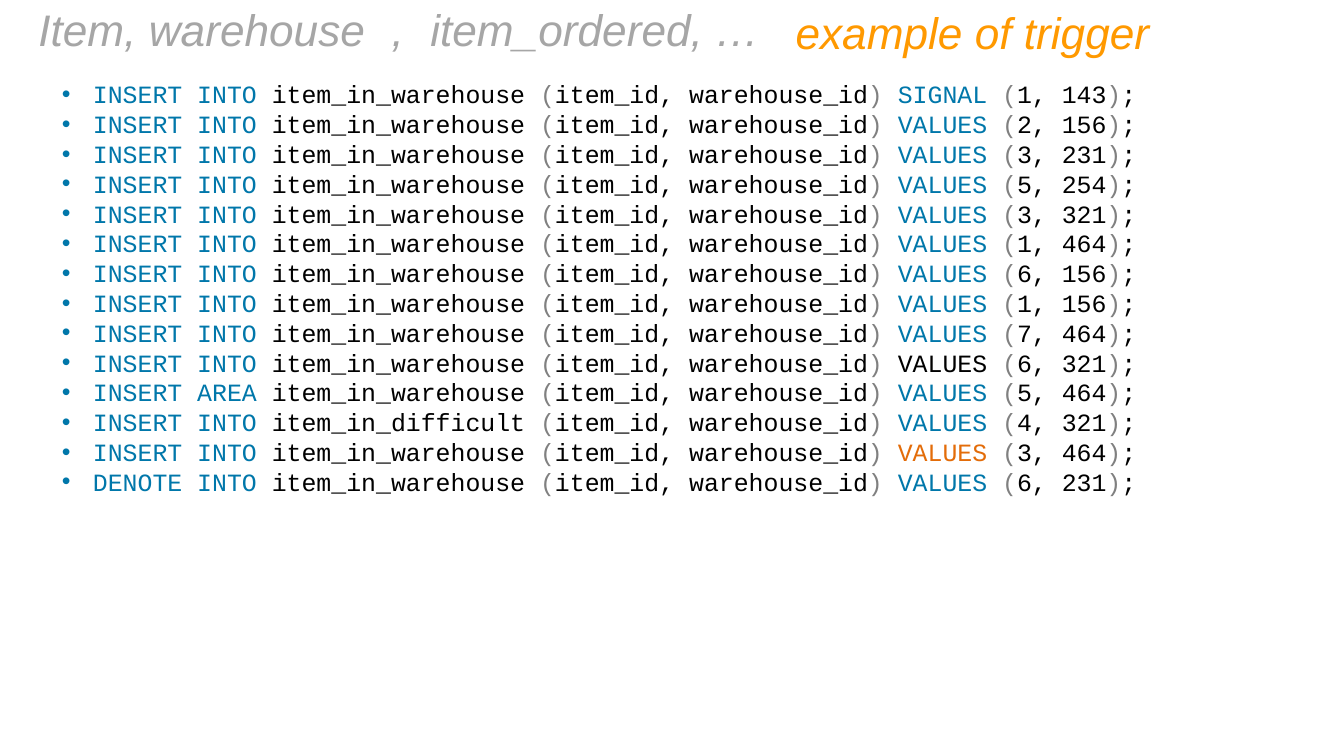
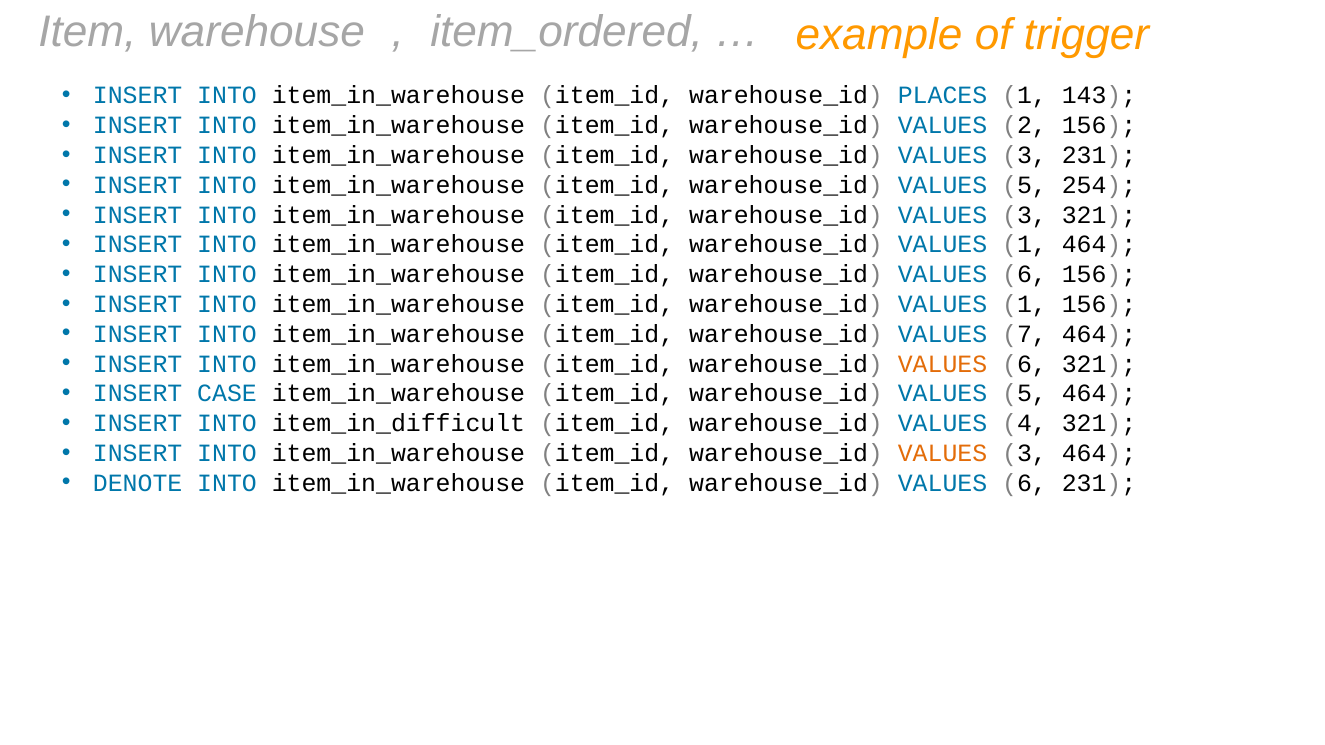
SIGNAL: SIGNAL -> PLACES (943, 96)
VALUES colour: black -> orange (943, 364)
AREA: AREA -> CASE (227, 394)
